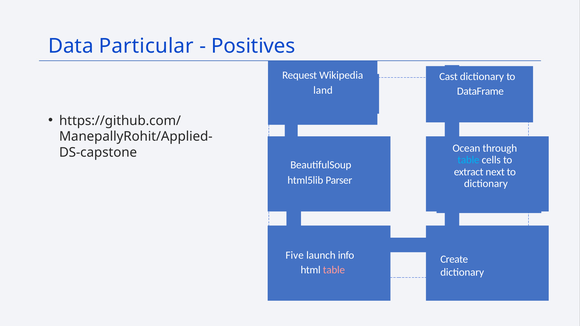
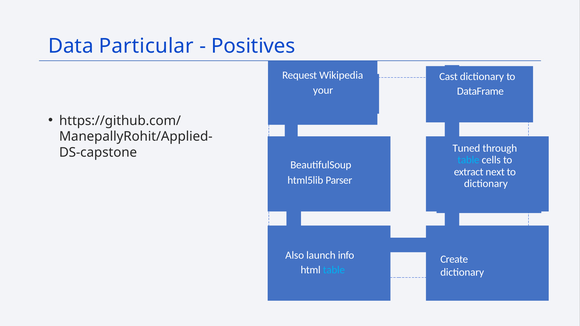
land: land -> your (323, 90)
Ocean: Ocean -> Tuned (466, 148)
Five: Five -> Also (295, 255)
table colour: pink -> light blue (334, 270)
